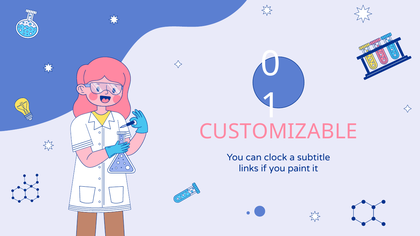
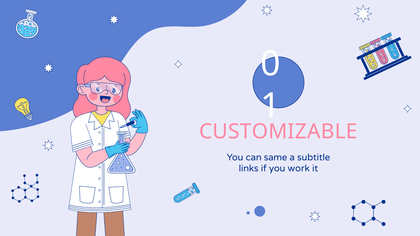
clock: clock -> same (276, 157)
paint: paint -> work (299, 169)
